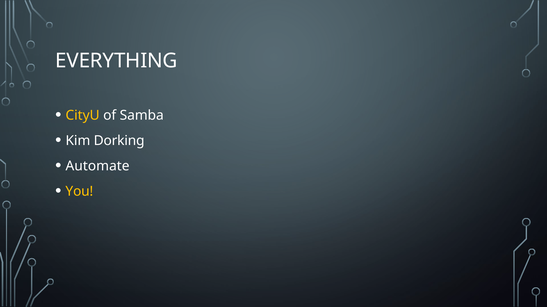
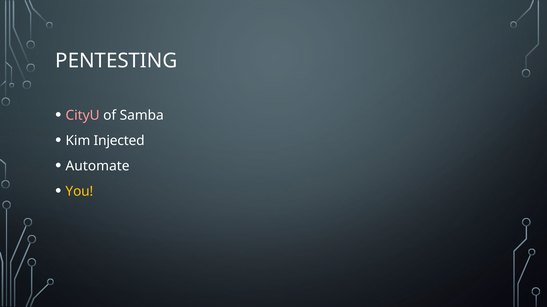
EVERYTHING: EVERYTHING -> PENTESTING (116, 61)
CityU colour: yellow -> pink (83, 115)
Dorking: Dorking -> Injected (119, 141)
